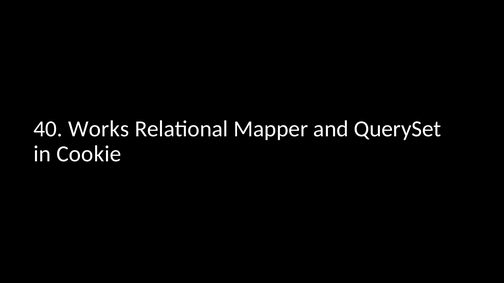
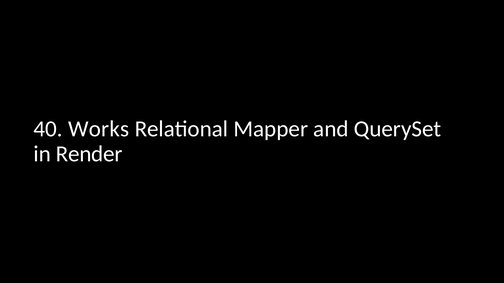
Cookie: Cookie -> Render (89, 154)
